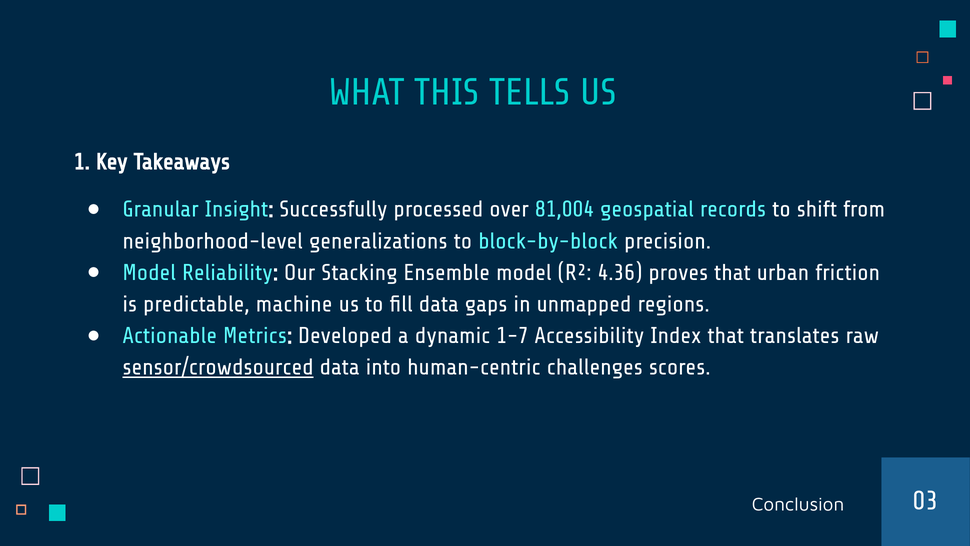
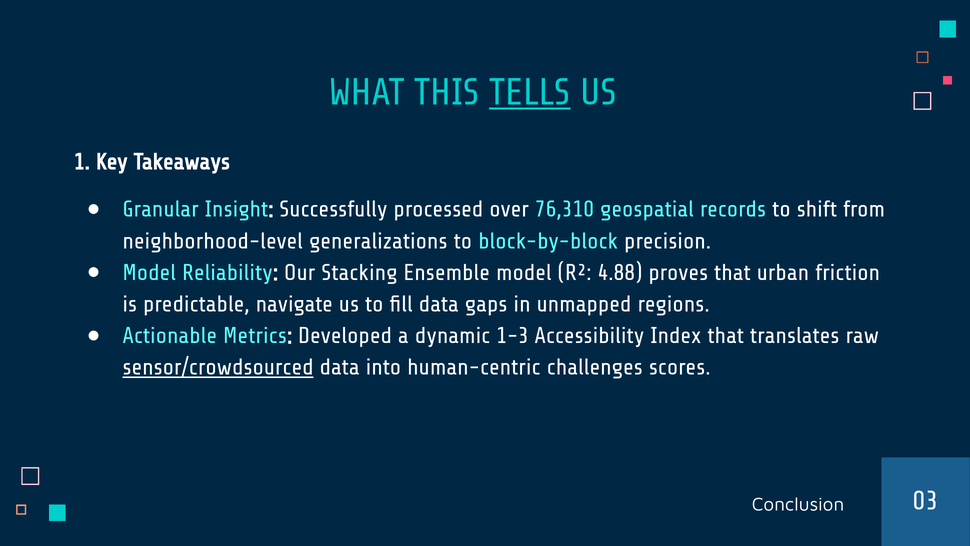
TELLS underline: none -> present (530, 92)
81,004: 81,004 -> 76,310 (565, 209)
4.36: 4.36 -> 4.88 (620, 272)
machine: machine -> navigate (294, 304)
1-7: 1-7 -> 1-3 (513, 336)
